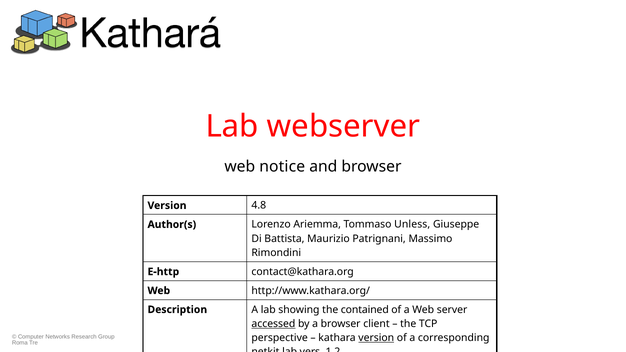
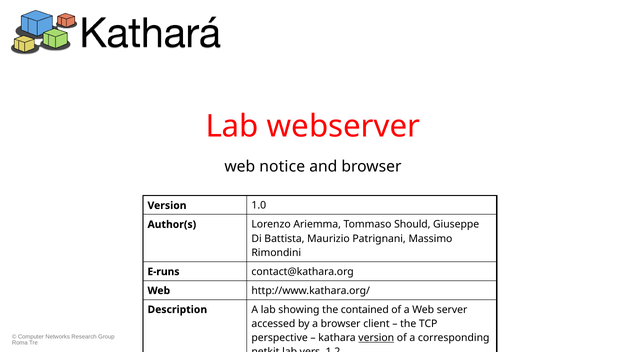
4.8: 4.8 -> 1.0 (259, 206)
Unless: Unless -> Should (412, 225)
E-http: E-http -> E-runs (163, 272)
accessed underline: present -> none (273, 324)
